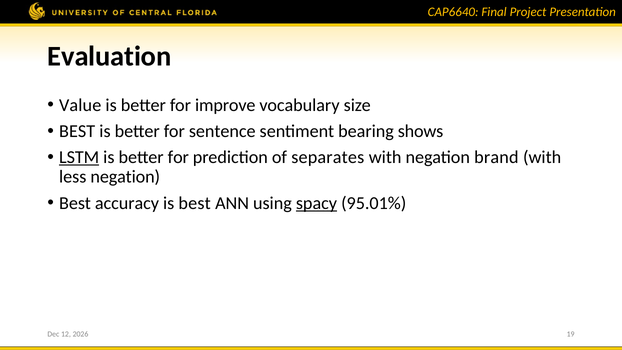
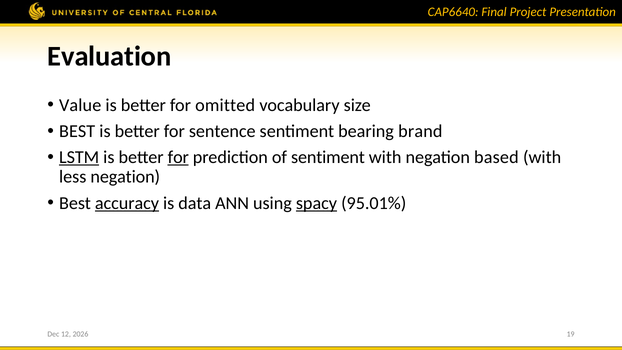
improve: improve -> omitted (225, 105)
shows: shows -> brand (420, 131)
for underline: none -> present (178, 157)
of separates: separates -> sentiment (328, 157)
brand: brand -> based (496, 157)
accuracy underline: none -> present (127, 203)
is best: best -> data (195, 203)
